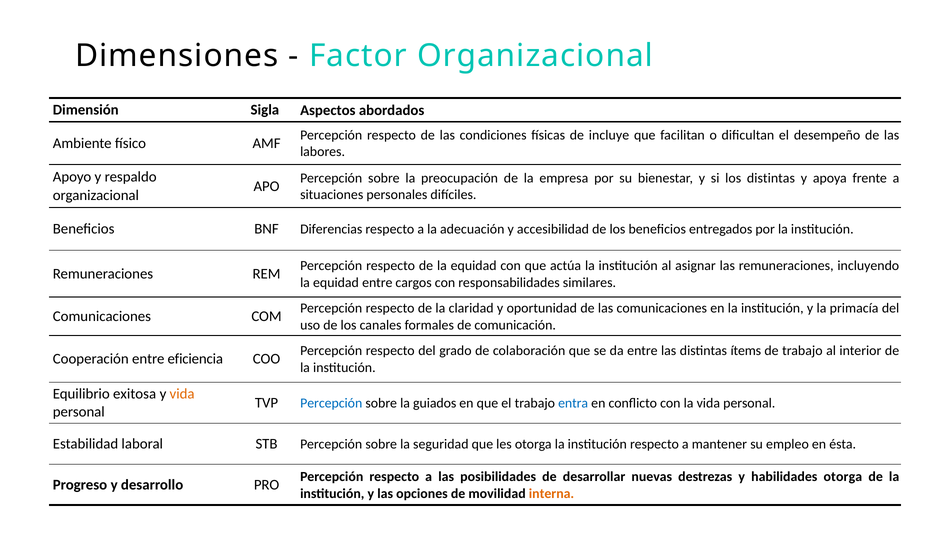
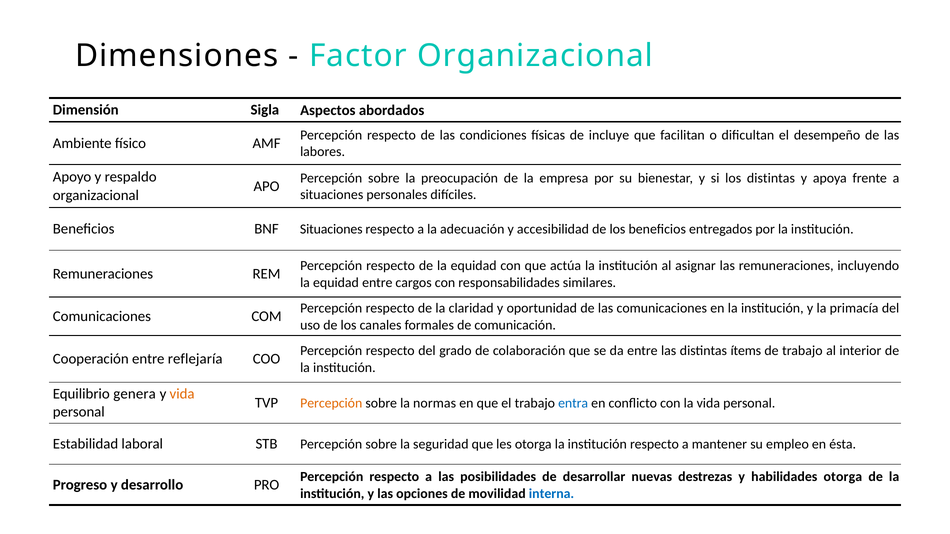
BNF Diferencias: Diferencias -> Situaciones (331, 229)
eficiencia: eficiencia -> reflejaría (195, 359)
exitosa: exitosa -> genera (135, 394)
Percepción colour: blue -> orange (331, 404)
guiados: guiados -> normas (435, 404)
interna colour: orange -> blue (552, 494)
